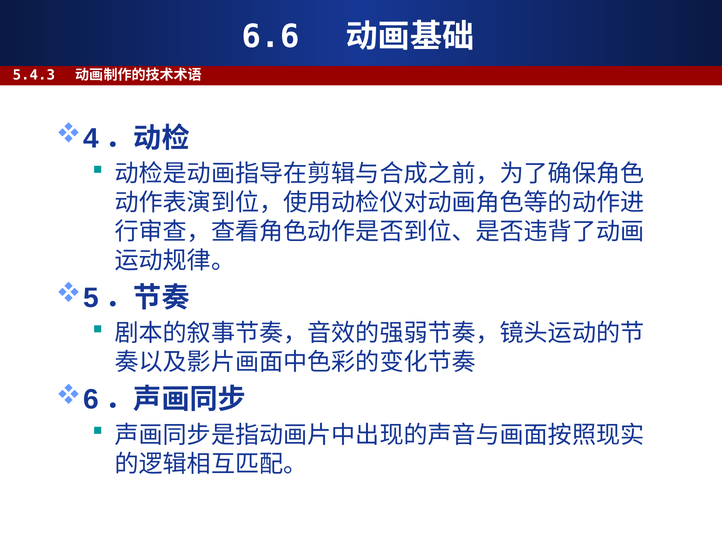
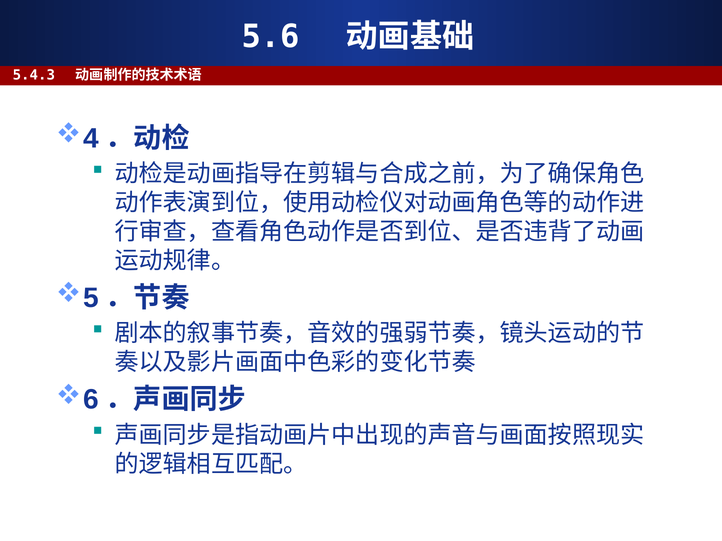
6.6: 6.6 -> 5.6 (271, 36)
